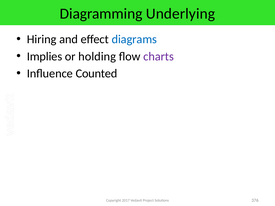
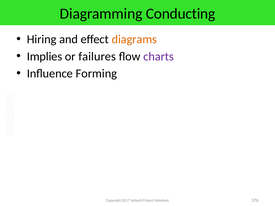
Underlying: Underlying -> Conducting (181, 14)
diagrams colour: blue -> orange (134, 39)
holding: holding -> failures (97, 56)
Counted: Counted -> Forming (96, 74)
